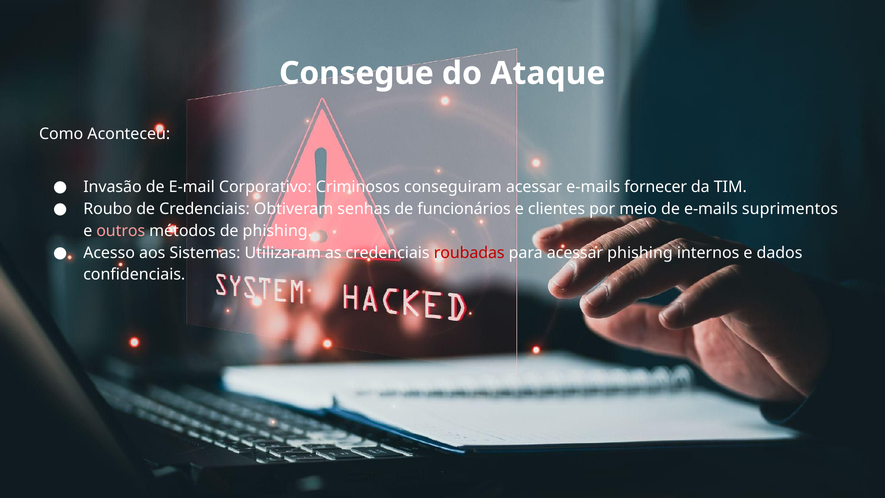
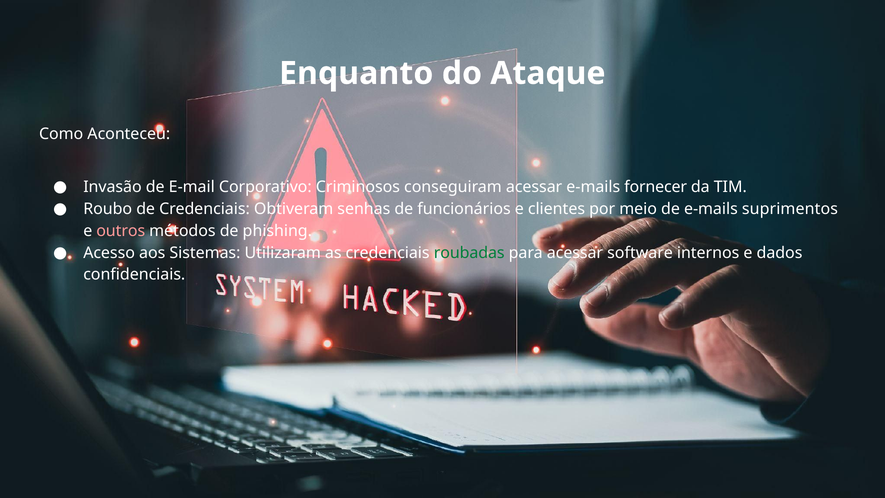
Consegue: Consegue -> Enquanto (356, 73)
roubadas colour: red -> green (469, 253)
acessar phishing: phishing -> software (640, 253)
